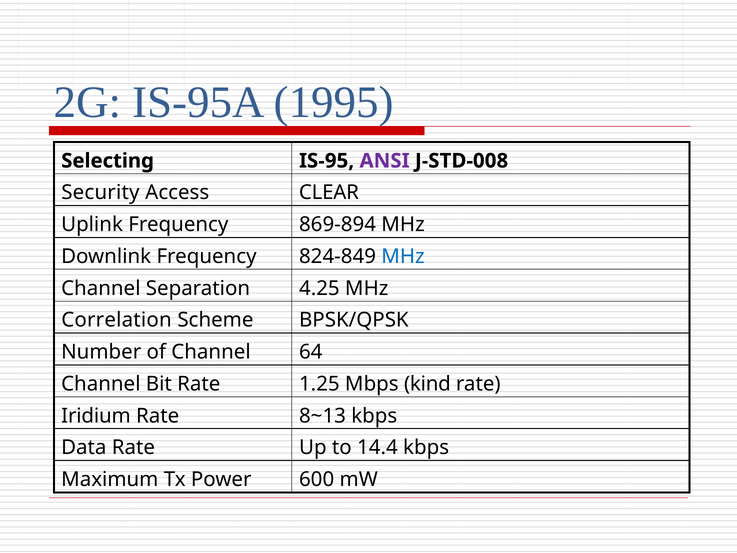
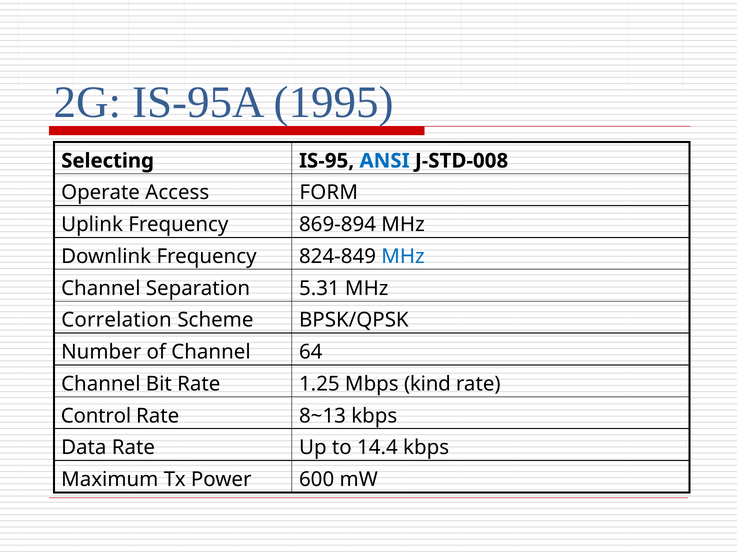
ANSI colour: purple -> blue (385, 161)
Security: Security -> Operate (101, 193)
CLEAR: CLEAR -> FORM (329, 193)
4.25: 4.25 -> 5.31 (319, 288)
Iridium: Iridium -> Control (96, 416)
